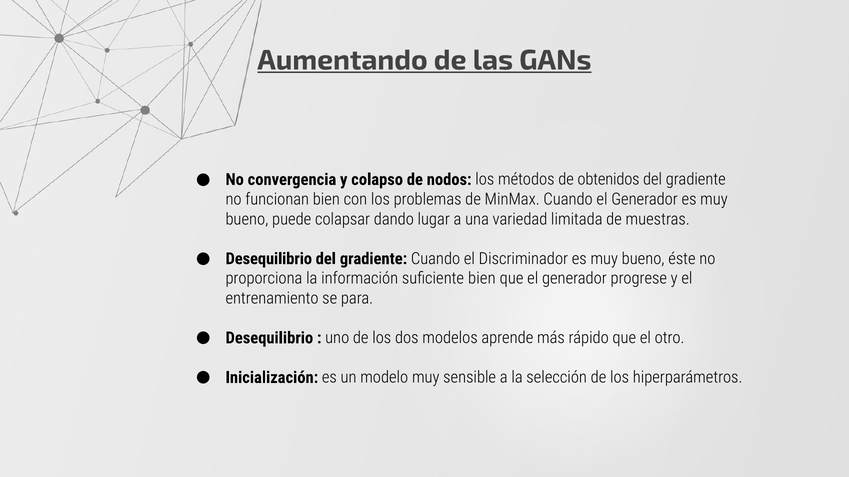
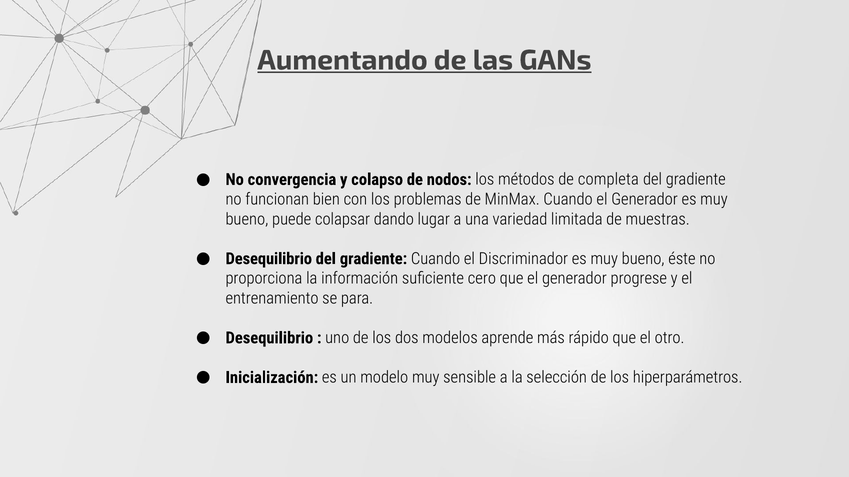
obtenidos: obtenidos -> completa (608, 180)
suficiente bien: bien -> cero (482, 279)
